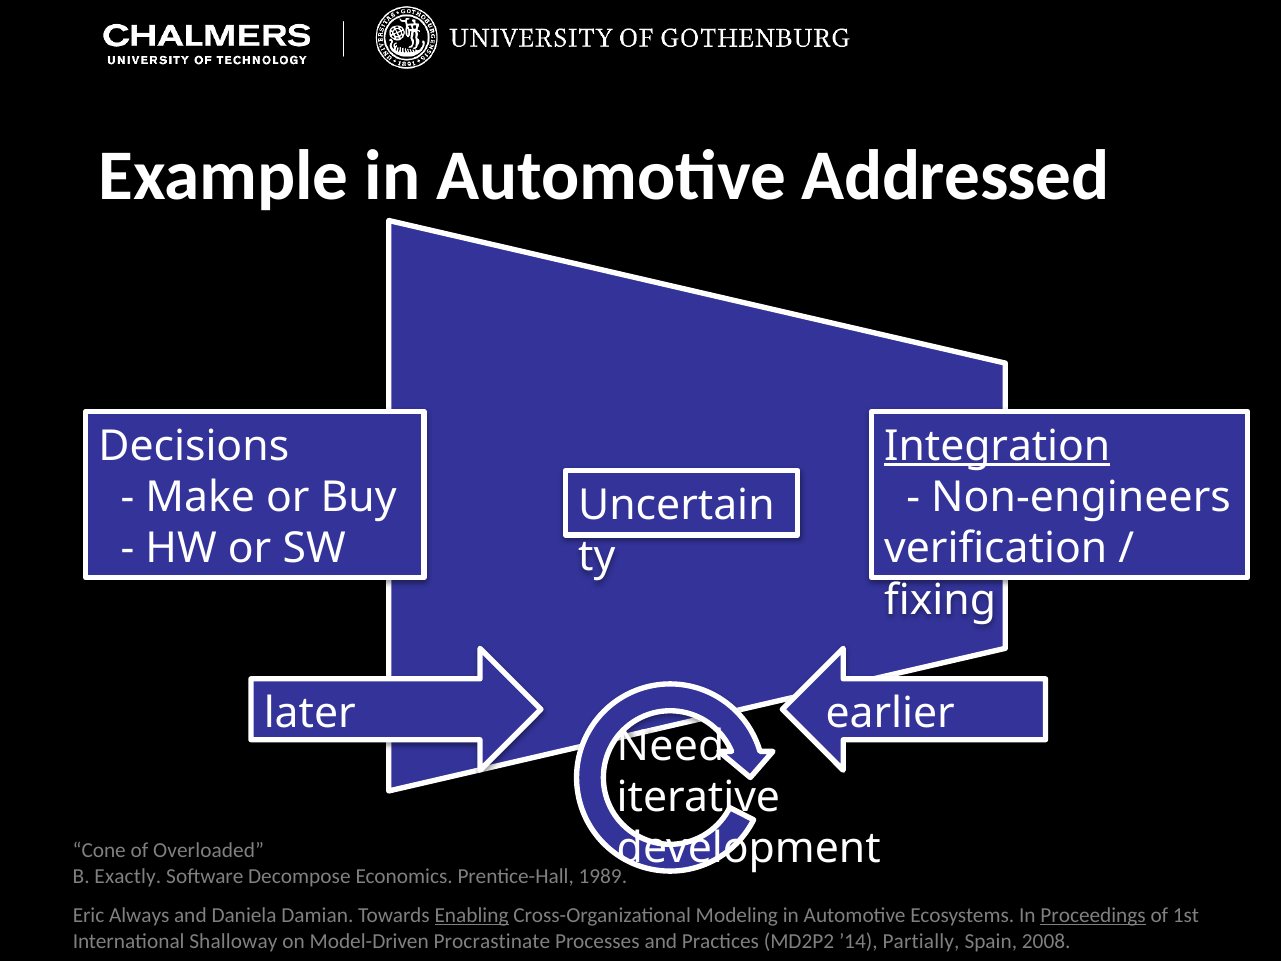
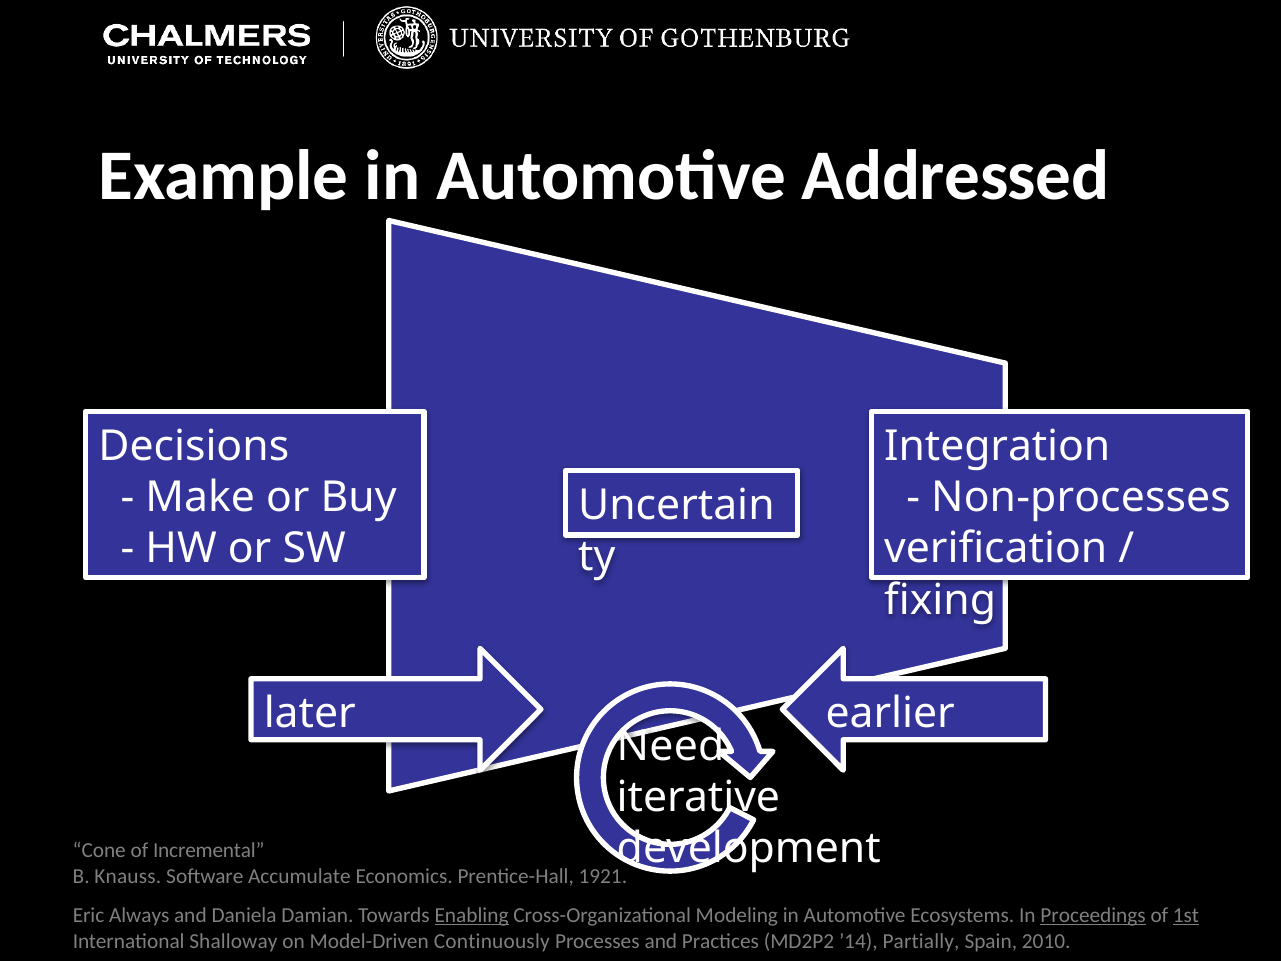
Integration underline: present -> none (997, 446)
Non-engineers: Non-engineers -> Non-processes (1081, 497)
Overloaded: Overloaded -> Incremental (209, 850)
Exactly: Exactly -> Knauss (128, 876)
Decompose: Decompose -> Accumulate (299, 876)
1989: 1989 -> 1921 (603, 876)
1st underline: none -> present (1186, 915)
Procrastinate: Procrastinate -> Continuously (492, 941)
2008: 2008 -> 2010 (1046, 941)
